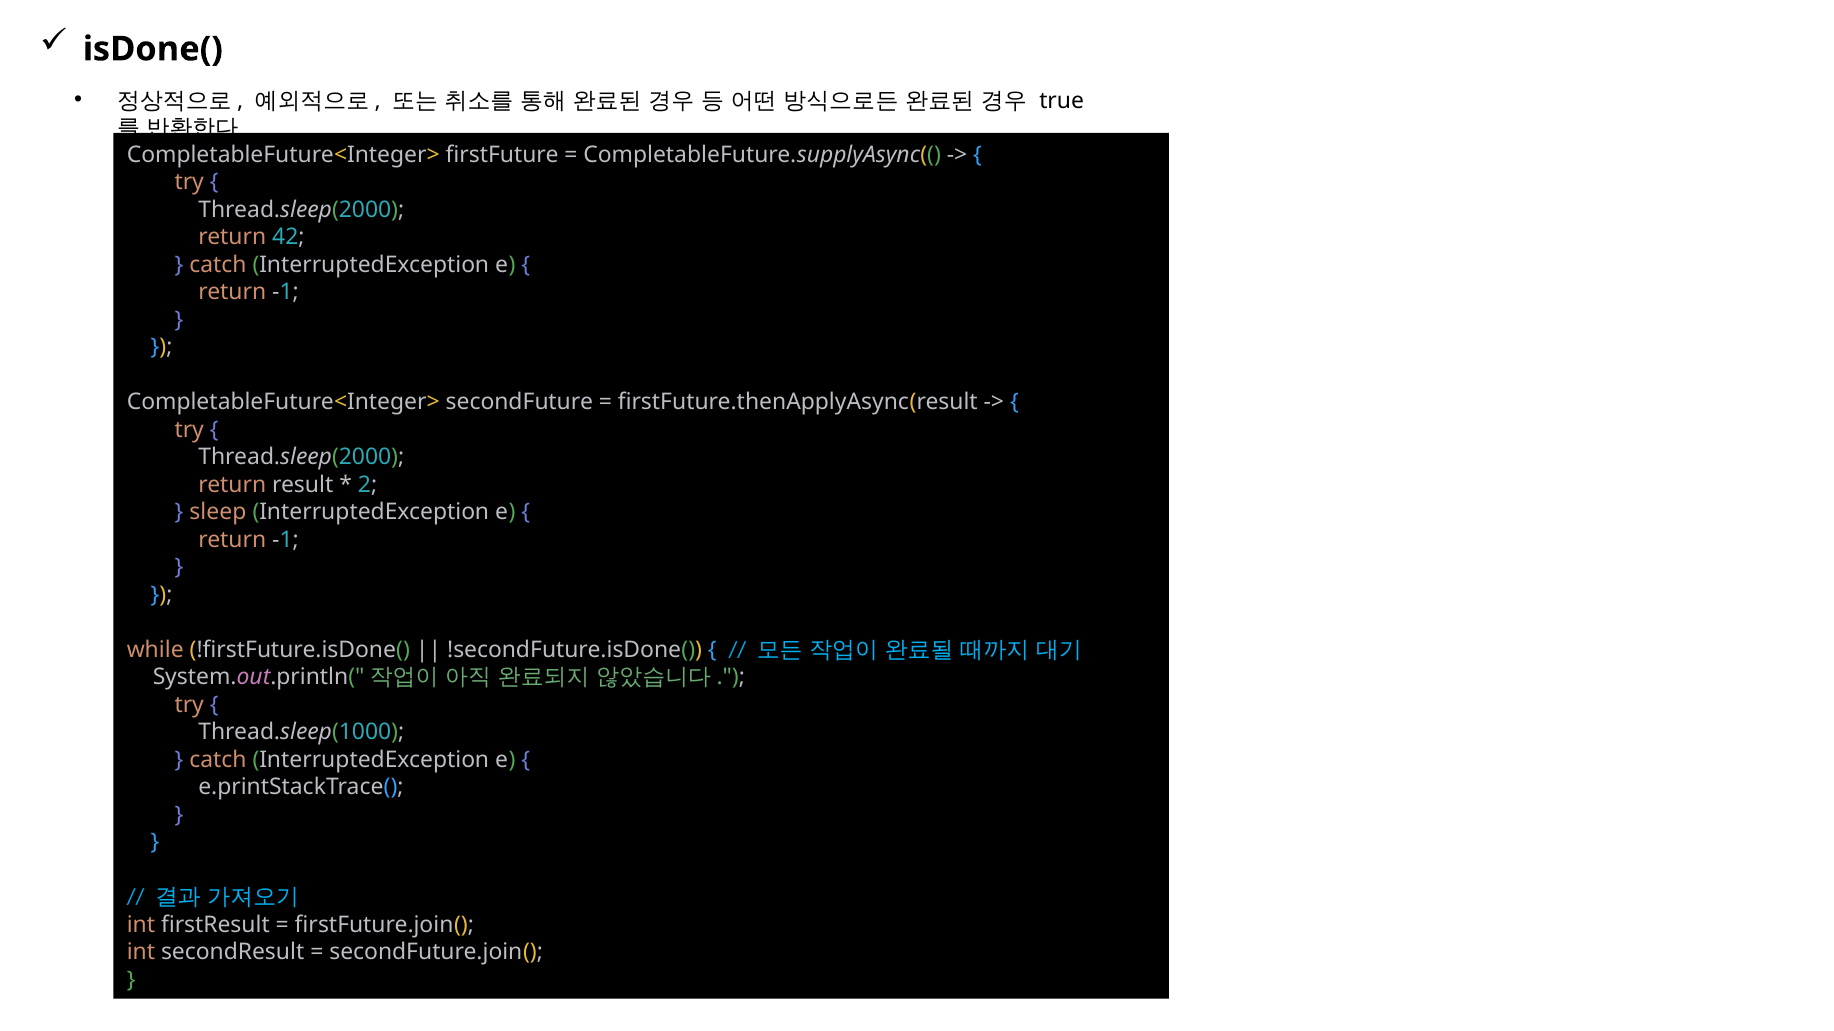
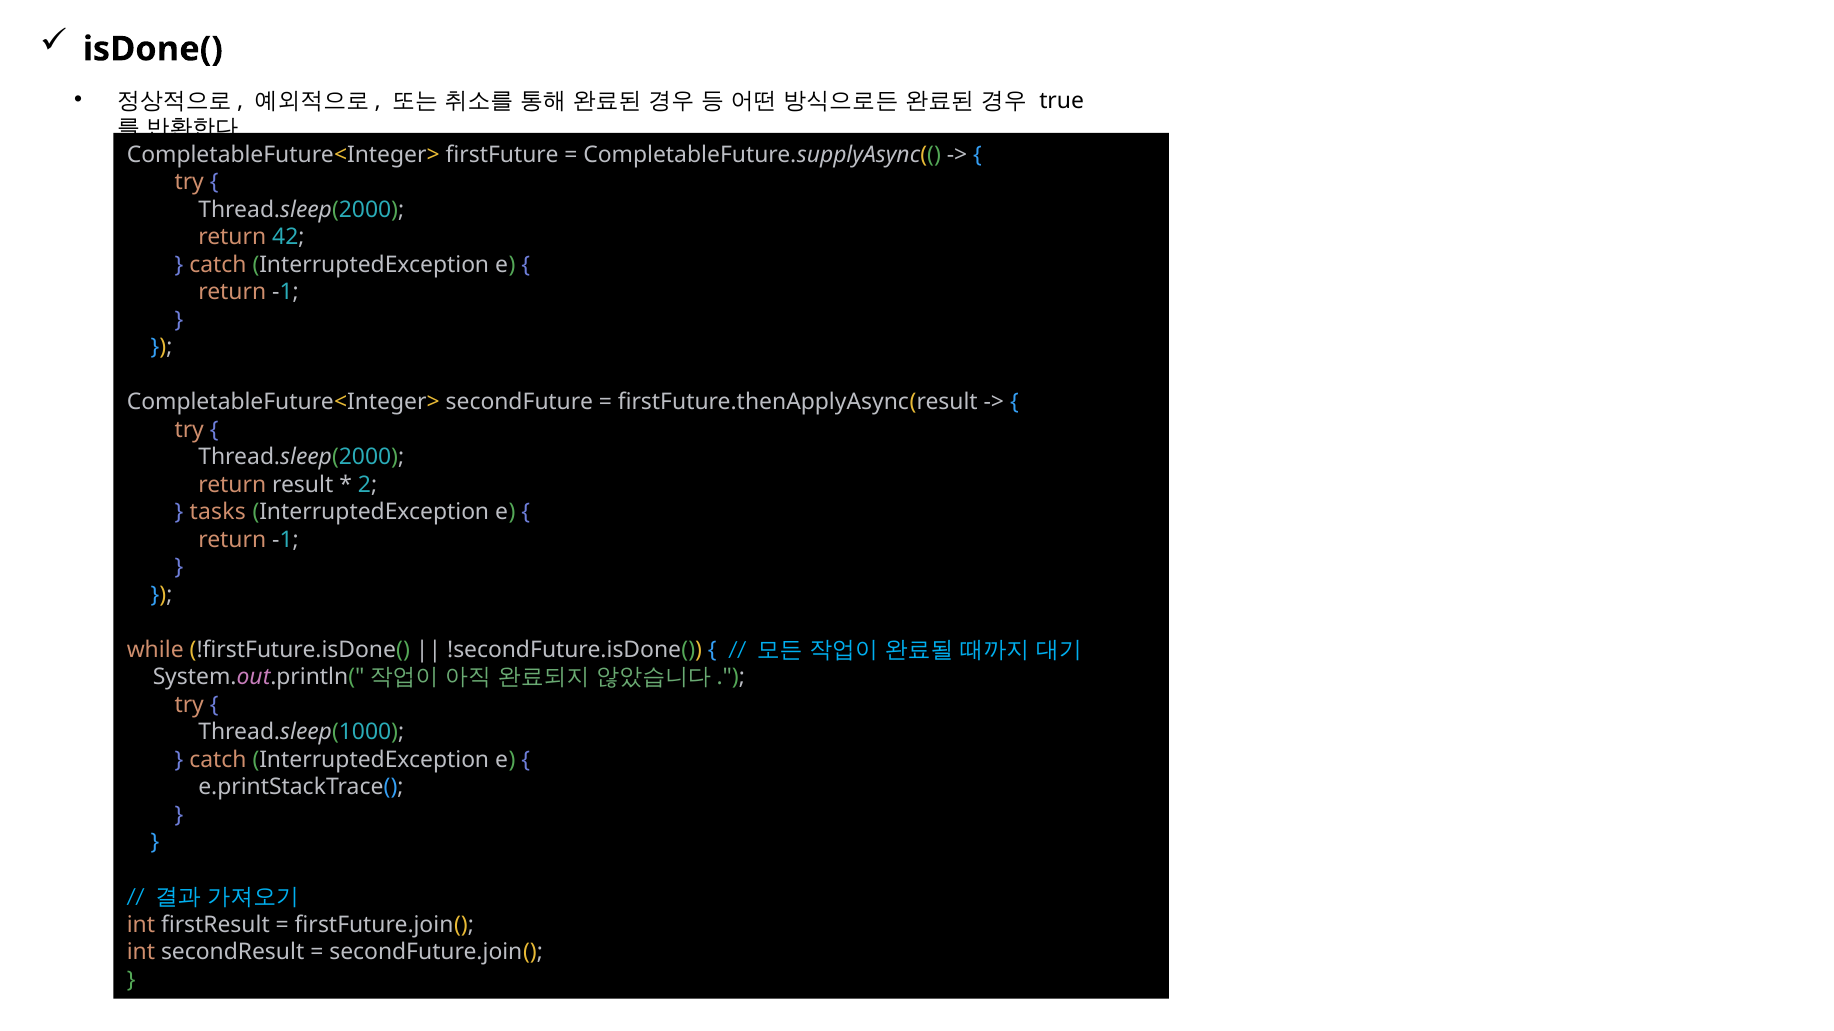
sleep: sleep -> tasks (218, 513)
